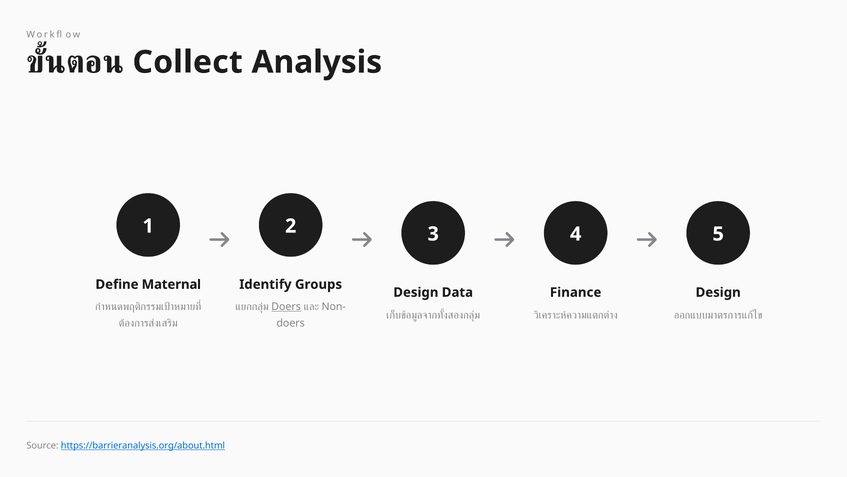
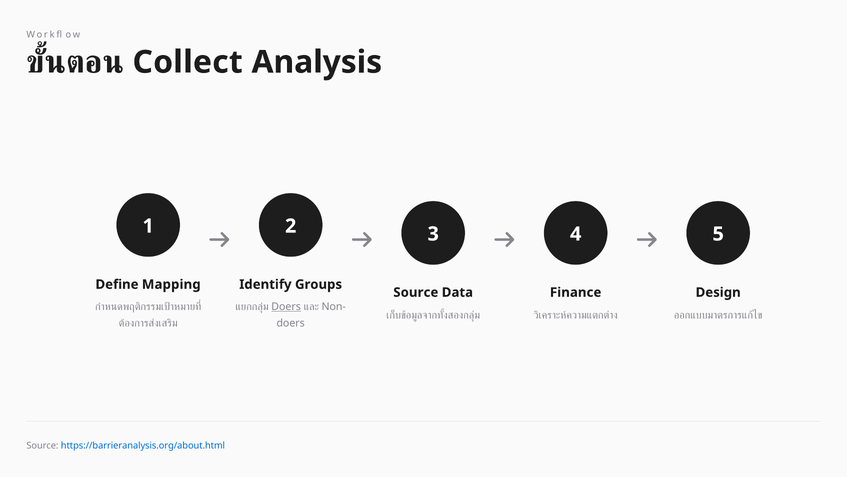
Maternal: Maternal -> Mapping (171, 284)
Design: Design -> Source (416, 292)
https://barrieranalysis.org/about.html underline: present -> none (143, 445)
